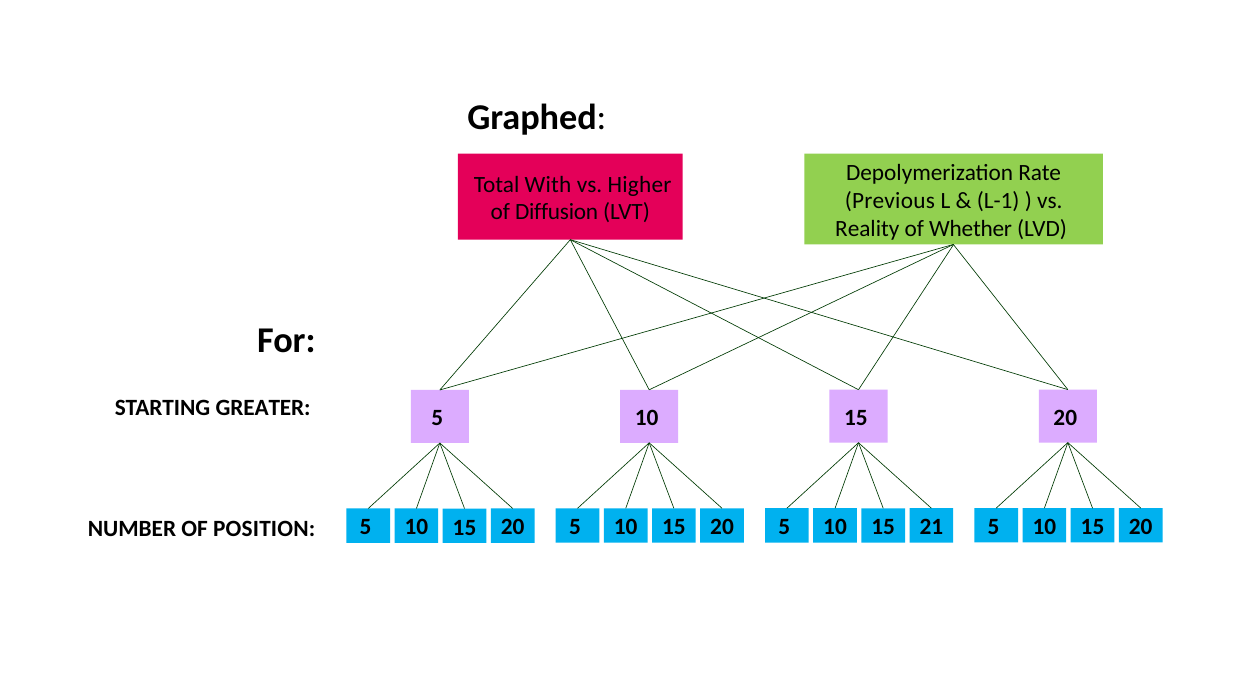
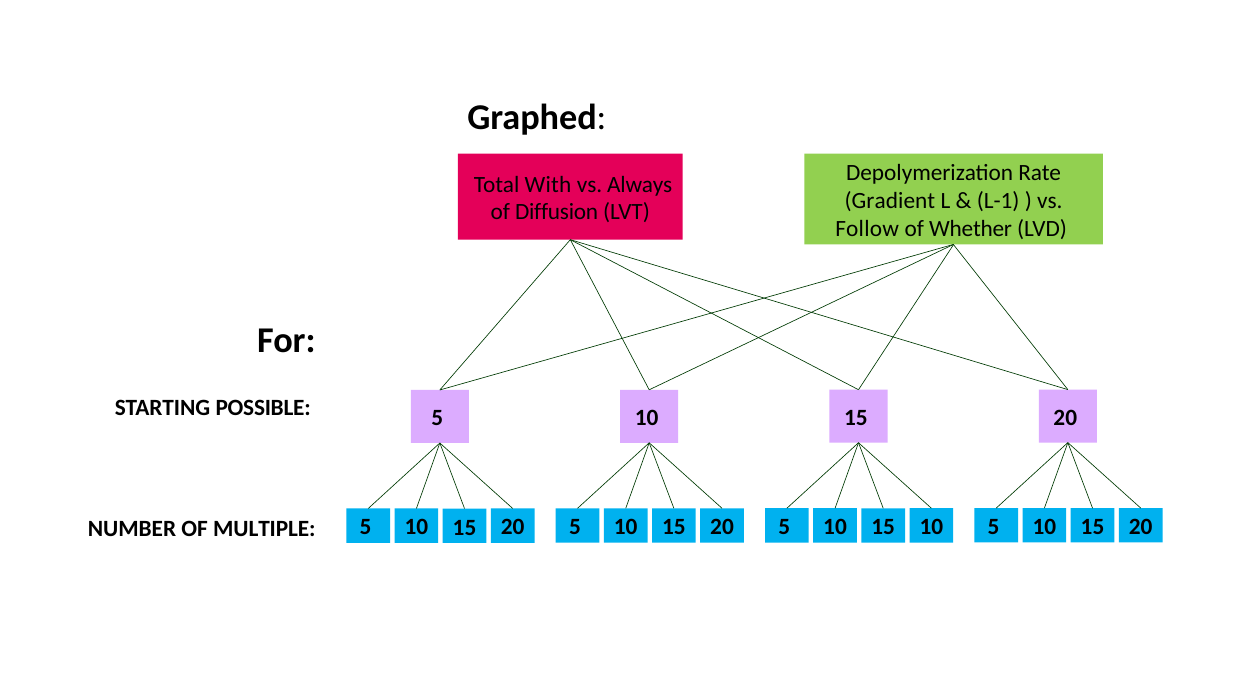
Higher: Higher -> Always (640, 184)
Previous: Previous -> Gradient (890, 201)
Reality: Reality -> Follow (867, 229)
GREATER: GREATER -> POSSIBLE (263, 408)
5 15 21: 21 -> 10 (931, 527)
POSITION: POSITION -> MULTIPLE (264, 529)
